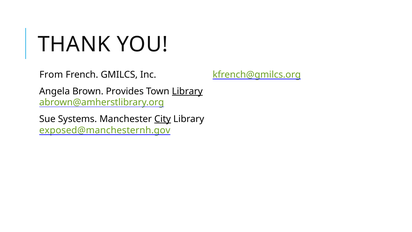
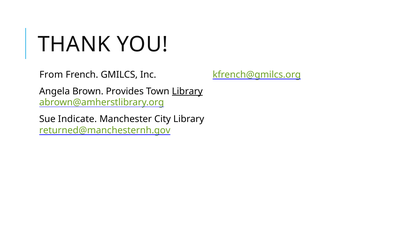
Systems: Systems -> Indicate (77, 119)
City underline: present -> none (163, 119)
exposed@manchesternh.gov: exposed@manchesternh.gov -> returned@manchesternh.gov (105, 130)
